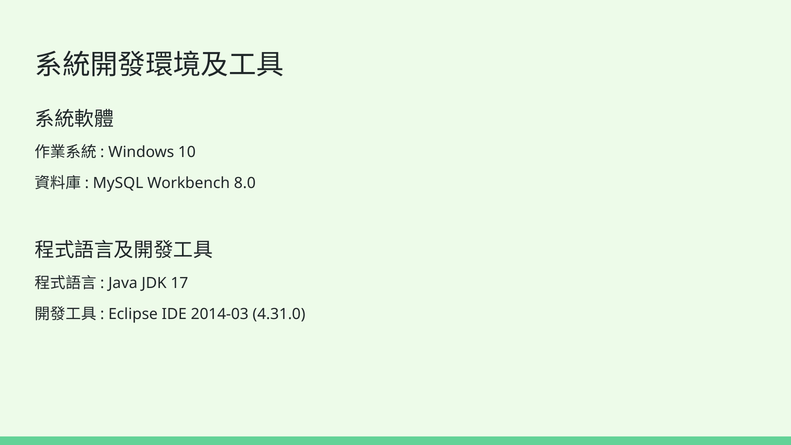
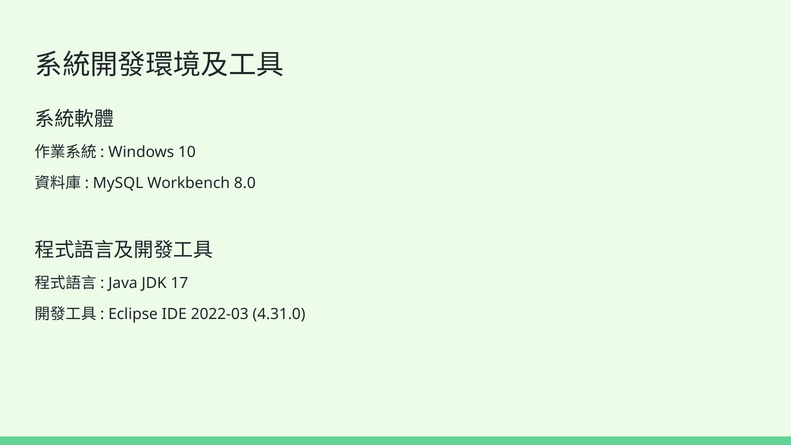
2014-03: 2014-03 -> 2022-03 (220, 314)
